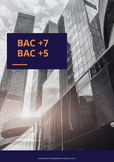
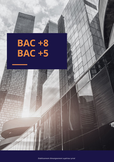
+7: +7 -> +8 (43, 43)
